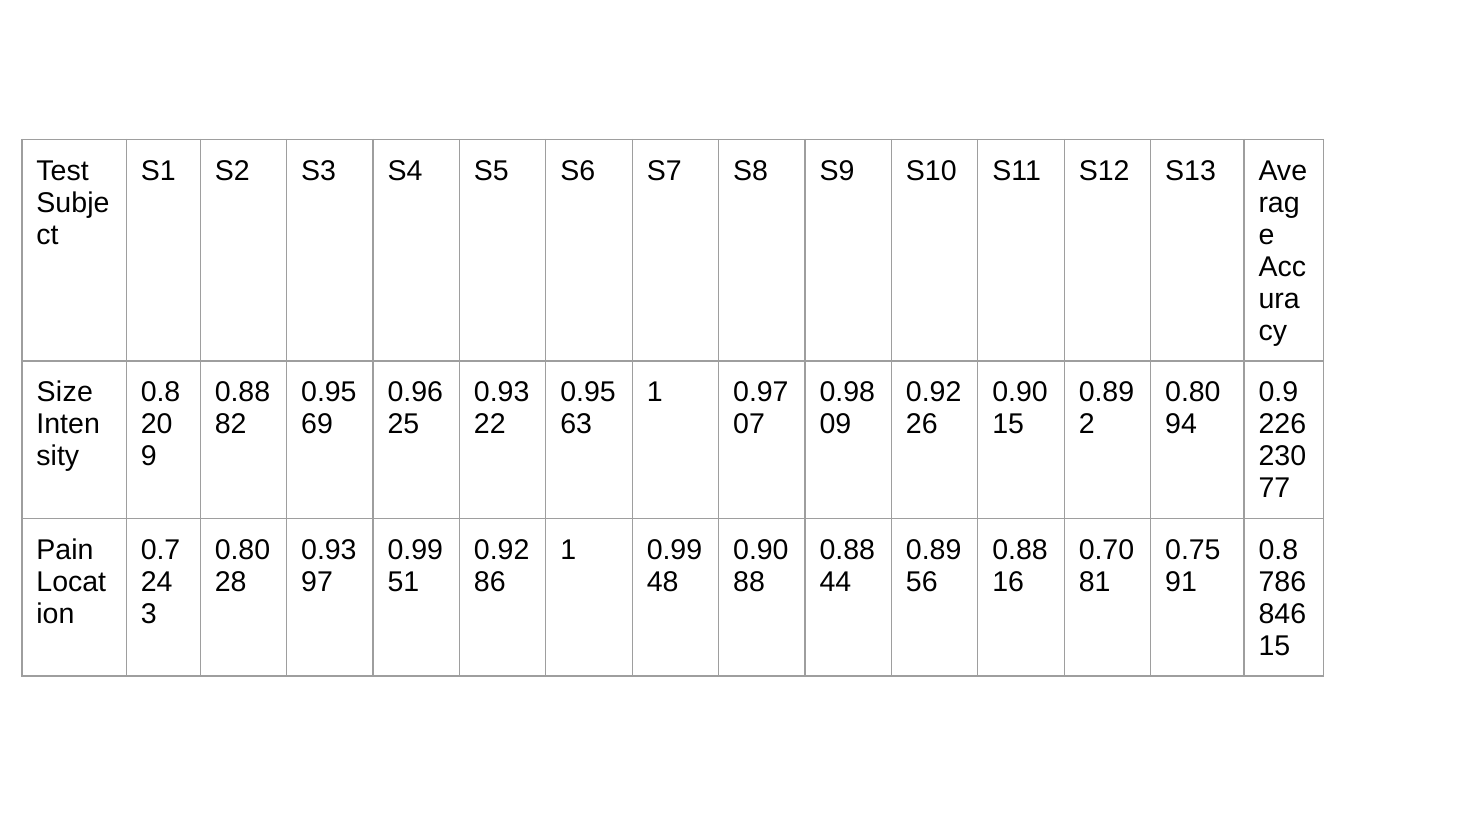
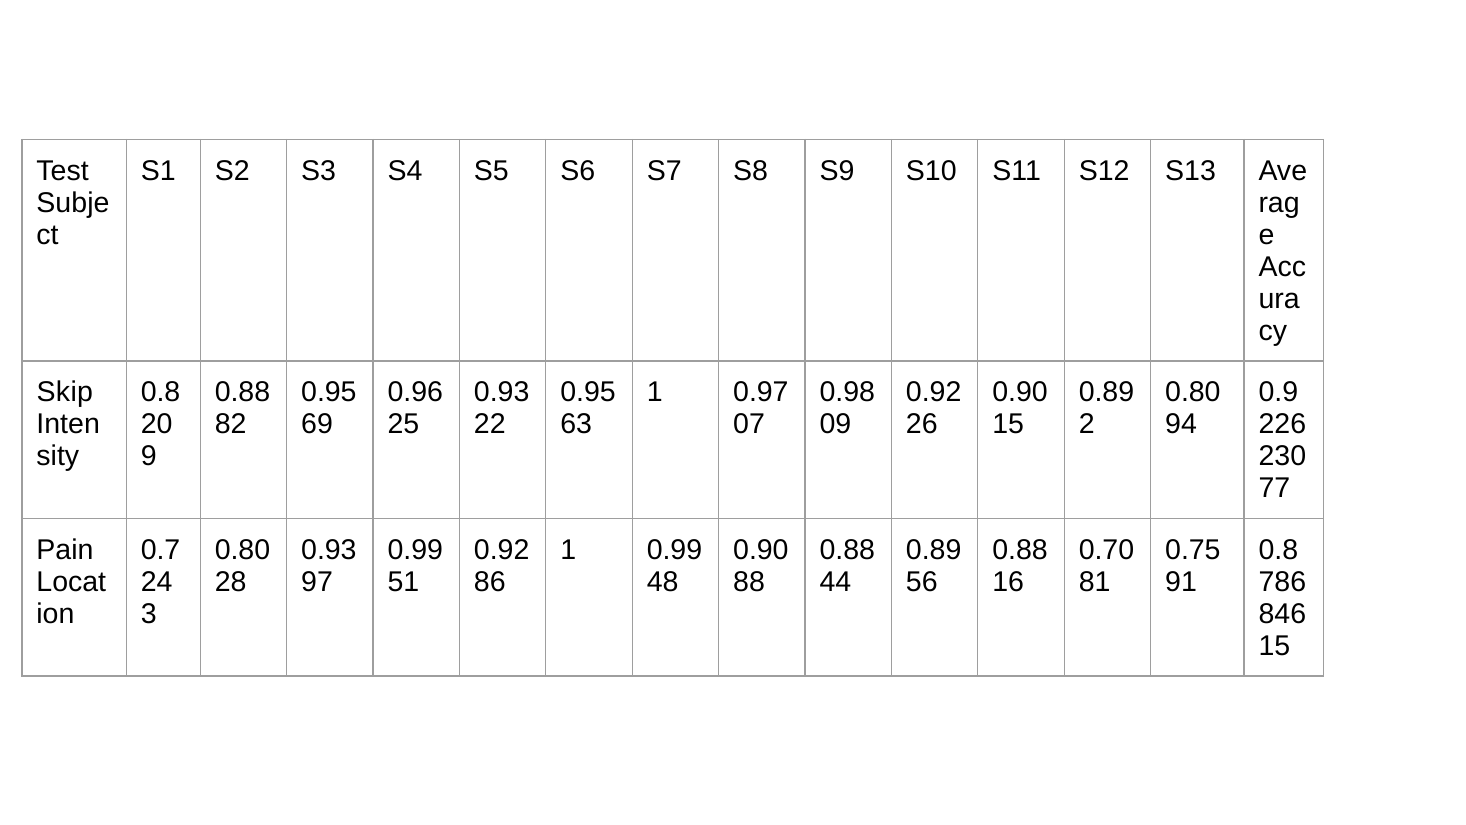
Size: Size -> Skip (65, 392)
